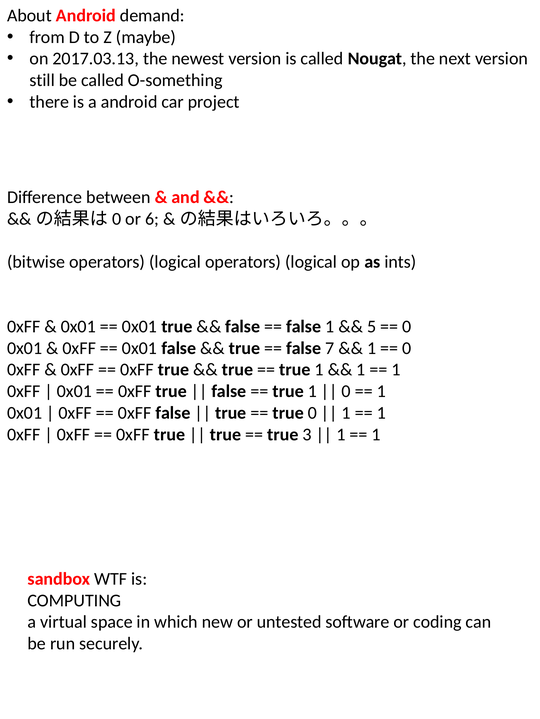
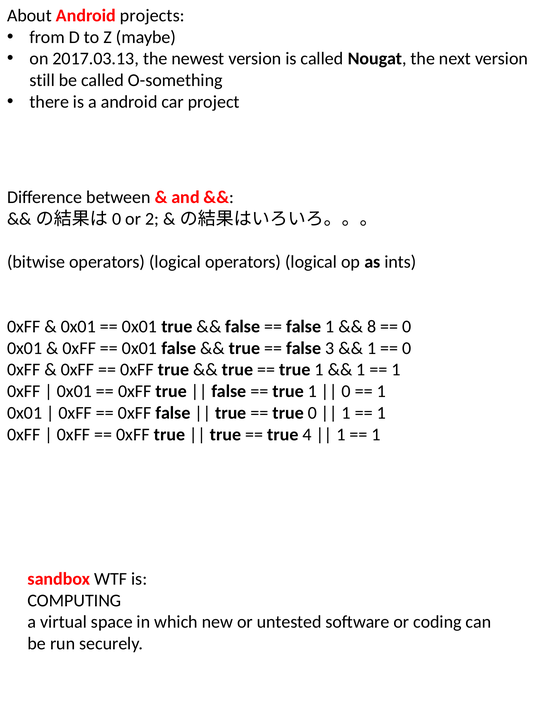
demand: demand -> projects (152, 16)
6: 6 -> 2 (152, 219)
5: 5 -> 8 (372, 327)
7: 7 -> 3 (330, 349)
3: 3 -> 4 (307, 435)
